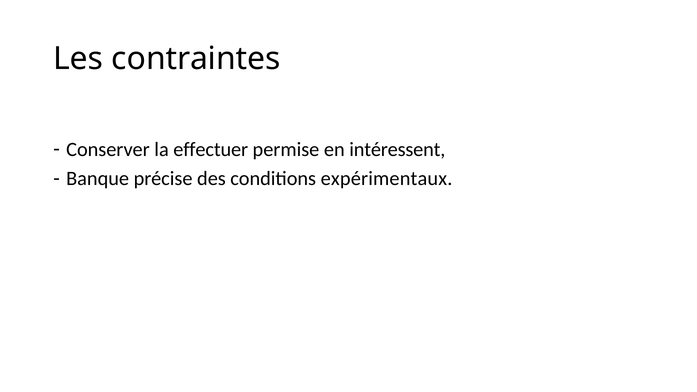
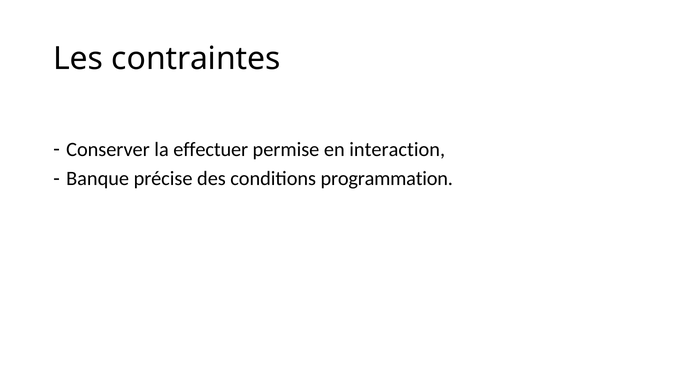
intéressent: intéressent -> interaction (397, 150)
expérimentaux: expérimentaux -> programmation (387, 179)
